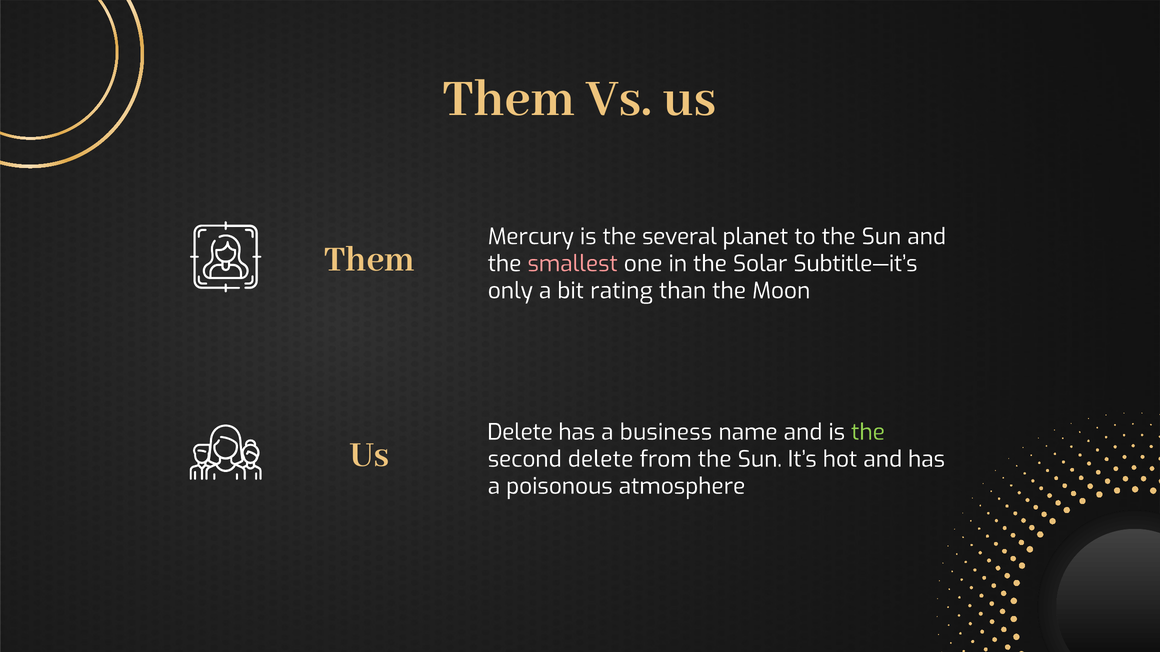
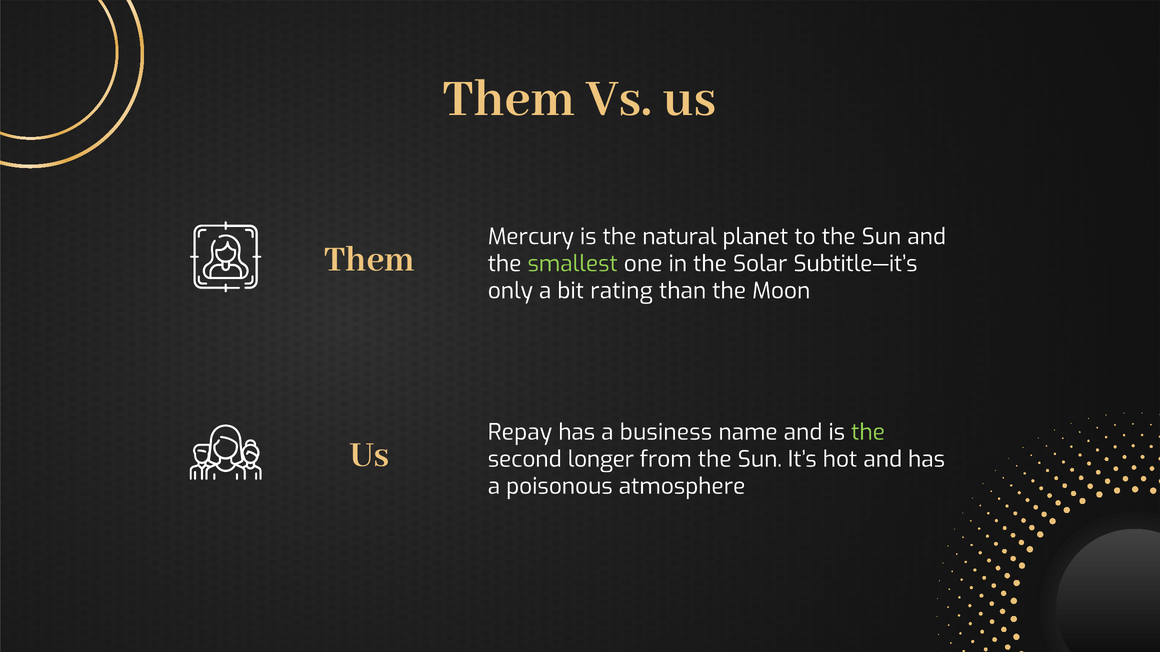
several: several -> natural (679, 237)
smallest colour: pink -> light green (573, 264)
Delete: Delete -> Repay (520, 433)
second delete: delete -> longer (601, 460)
